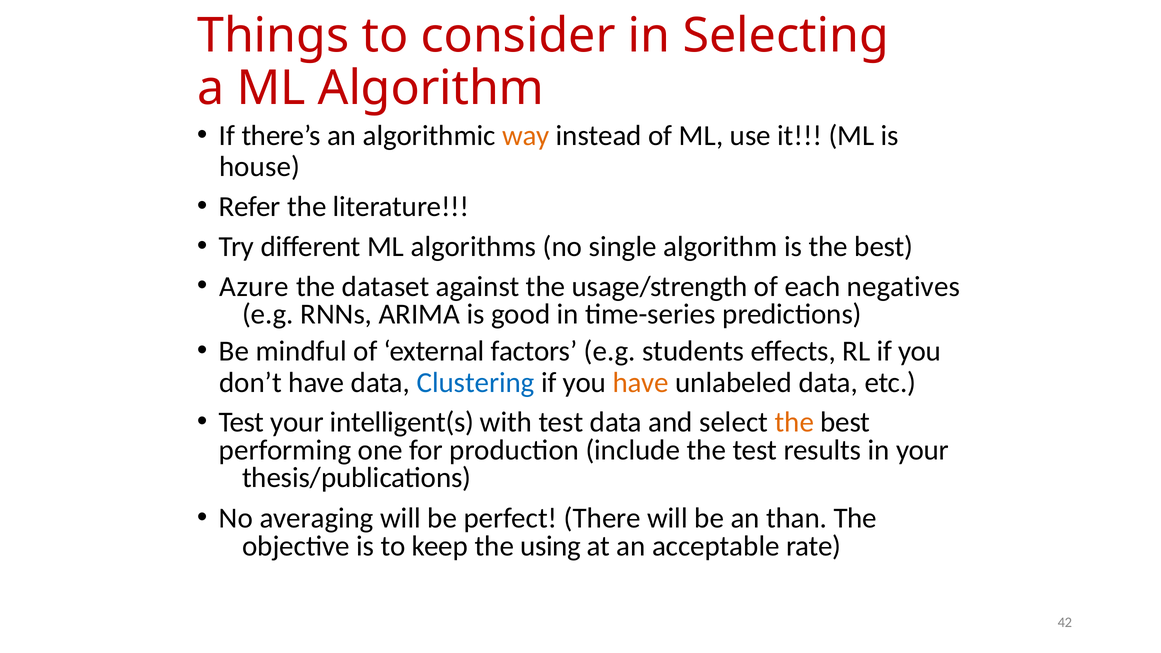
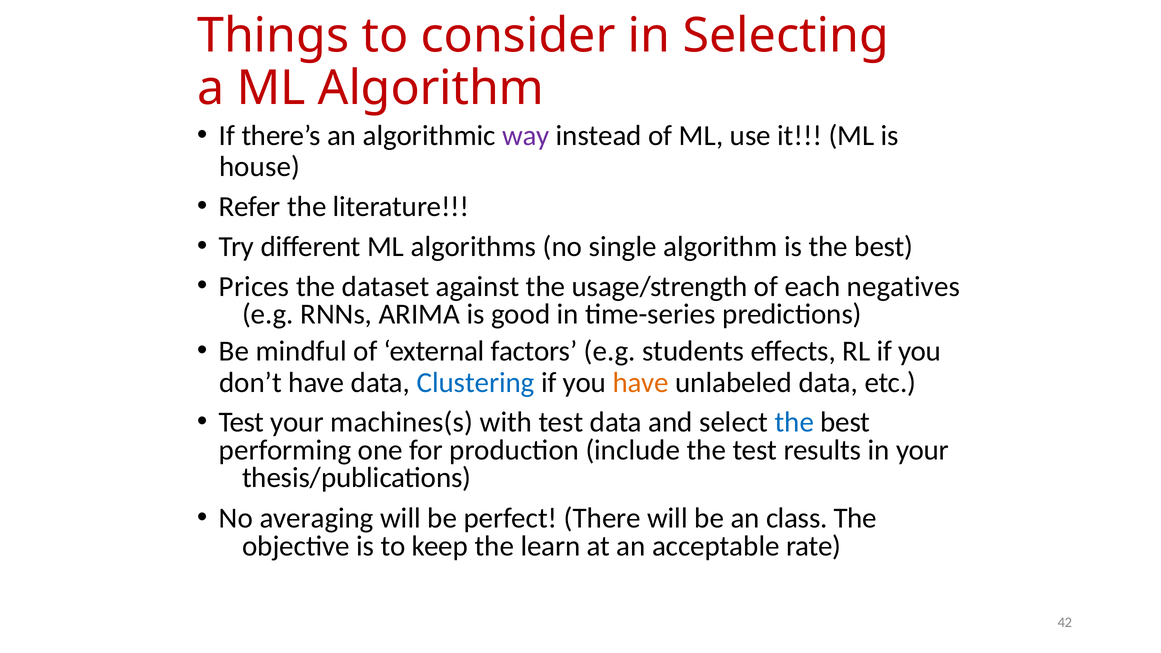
way colour: orange -> purple (526, 136)
Azure: Azure -> Prices (254, 287)
intelligent(s: intelligent(s -> machines(s (402, 422)
the colour: orange -> blue (794, 422)
than: than -> class (797, 518)
using: using -> learn (550, 546)
